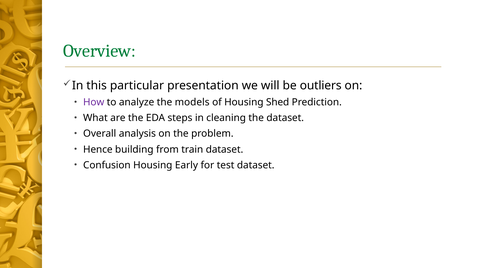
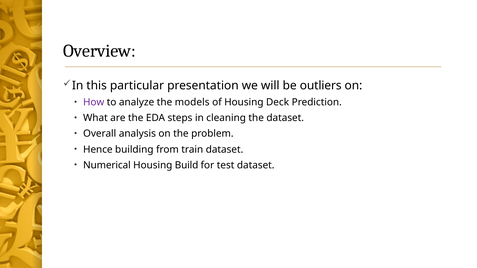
Overview colour: green -> black (99, 51)
Shed: Shed -> Deck (278, 102)
Confusion: Confusion -> Numerical (107, 165)
Early: Early -> Build (187, 165)
